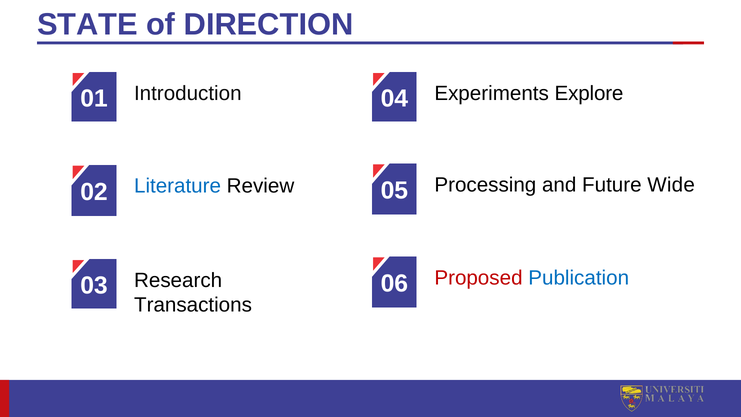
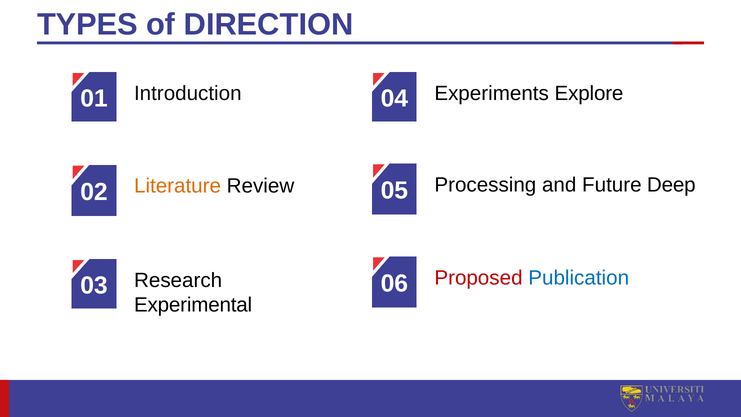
STATE: STATE -> TYPES (87, 25)
Wide: Wide -> Deep (671, 185)
Literature colour: blue -> orange (178, 186)
Transactions: Transactions -> Experimental (193, 305)
